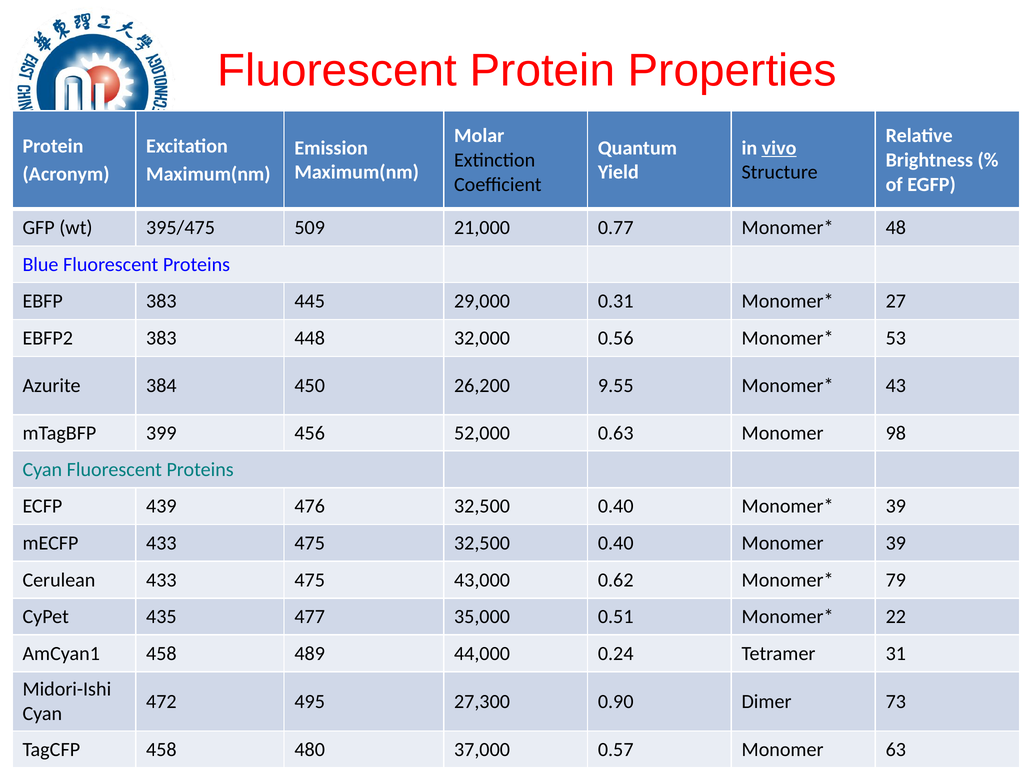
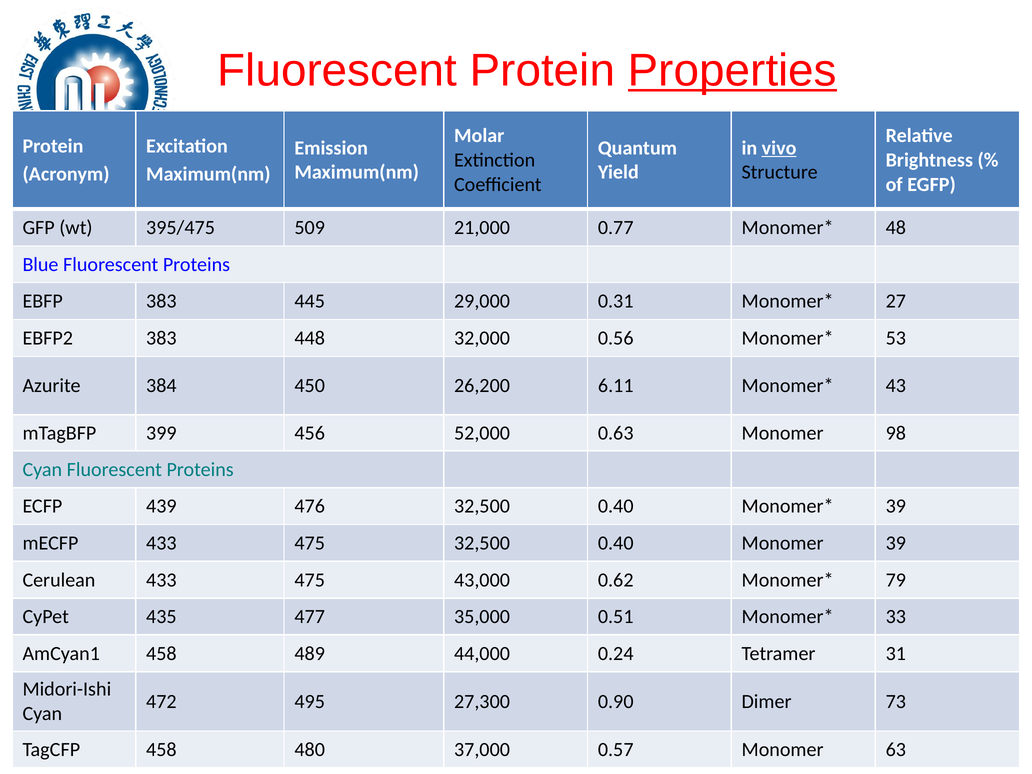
Properties underline: none -> present (732, 71)
9.55: 9.55 -> 6.11 (616, 386)
22: 22 -> 33 (896, 617)
